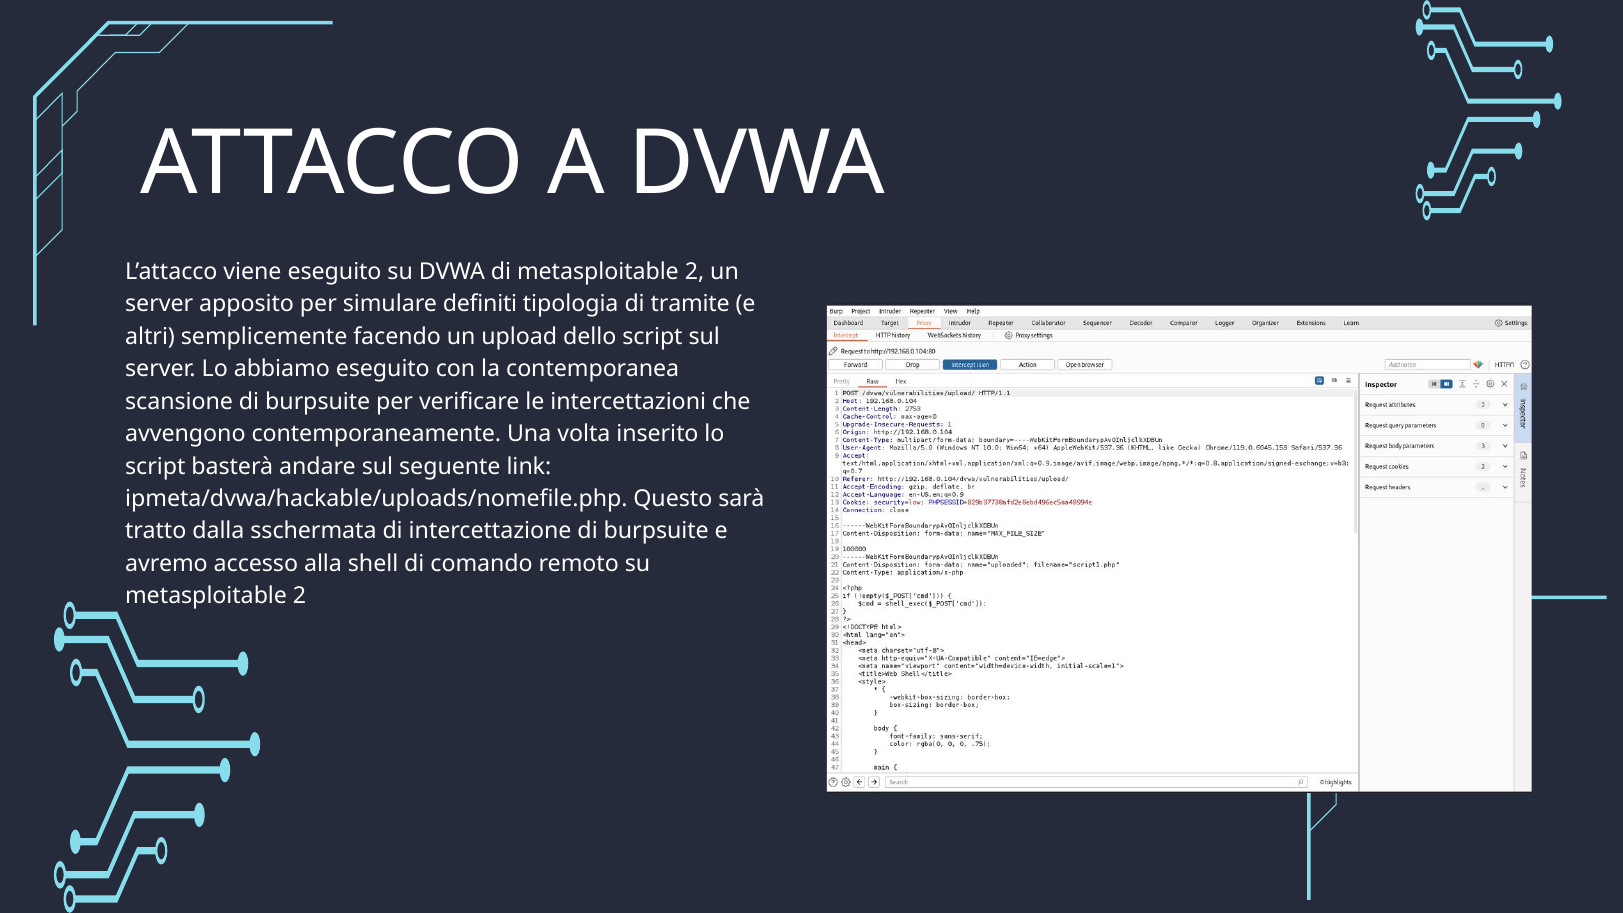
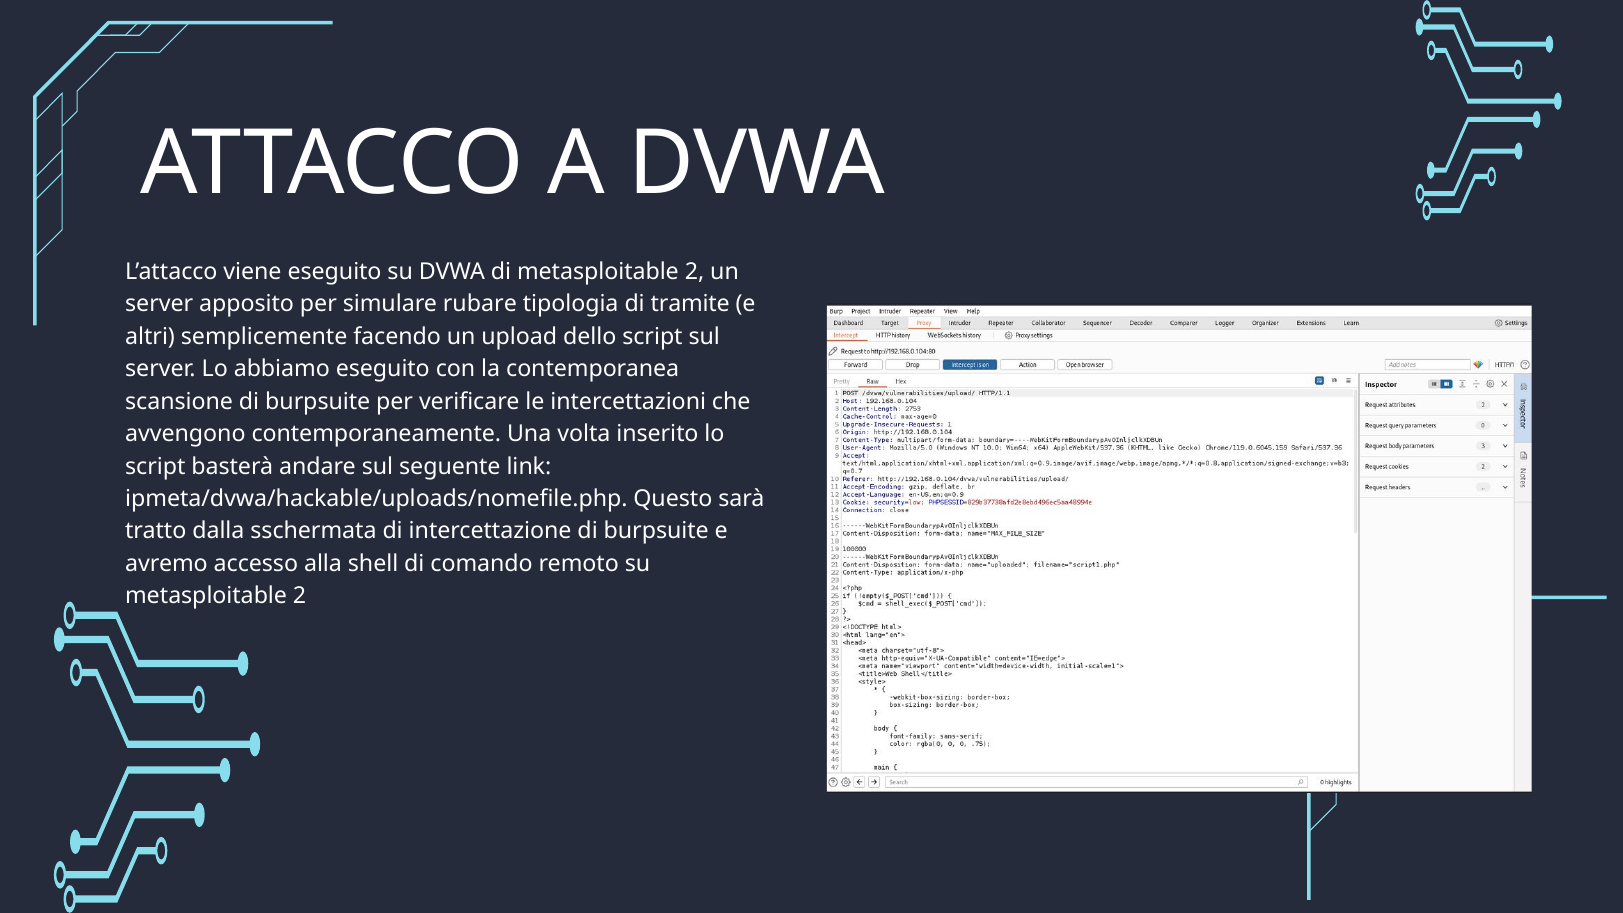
definiti: definiti -> rubare (480, 304)
